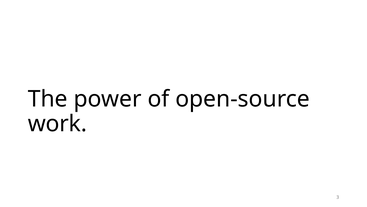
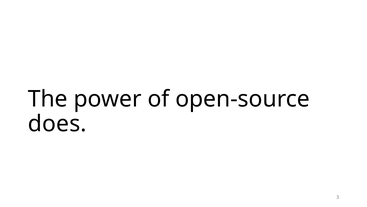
work: work -> does (57, 123)
